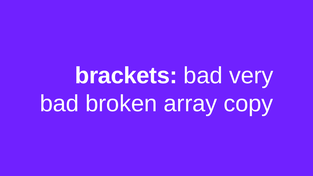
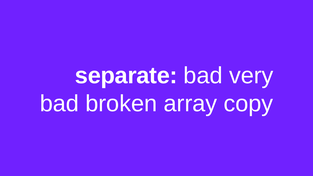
brackets: brackets -> separate (126, 76)
